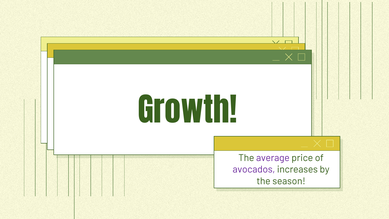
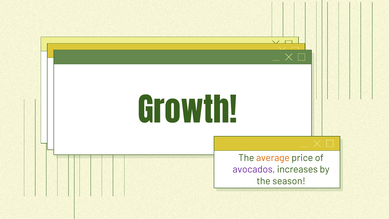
average colour: purple -> orange (273, 158)
